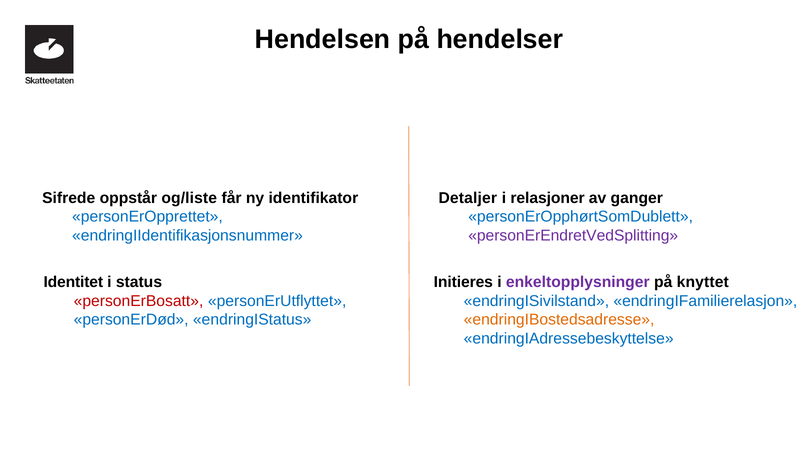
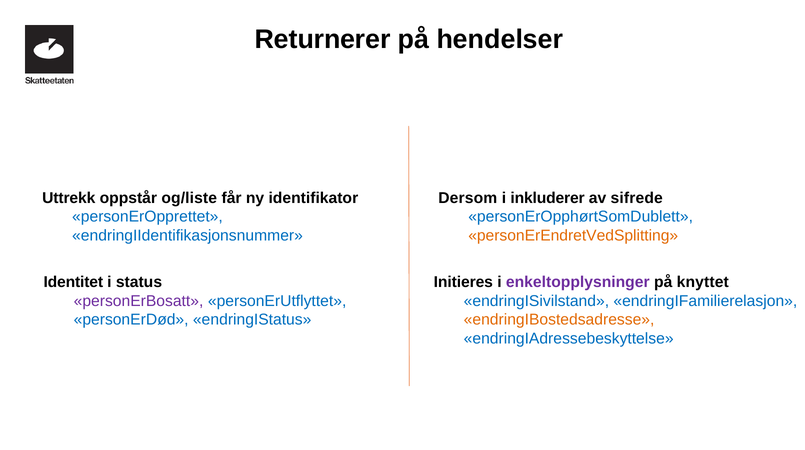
Hendelsen: Hendelsen -> Returnerer (323, 39)
Sifrede: Sifrede -> Uttrekk (69, 198)
Detaljer: Detaljer -> Dersom (468, 198)
relasjoner: relasjoner -> inkluderer (548, 198)
ganger: ganger -> sifrede (637, 198)
personErEndretVedSplitting colour: purple -> orange (573, 235)
personErBosatt colour: red -> purple (139, 301)
